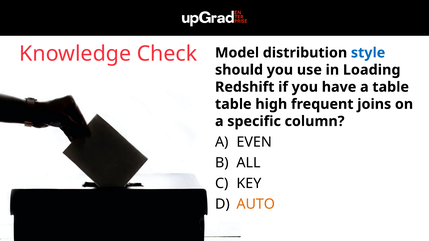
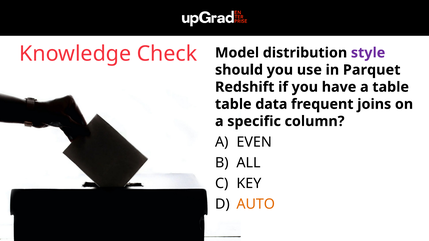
style colour: blue -> purple (368, 53)
Loading: Loading -> Parquet (372, 70)
high: high -> data (271, 104)
